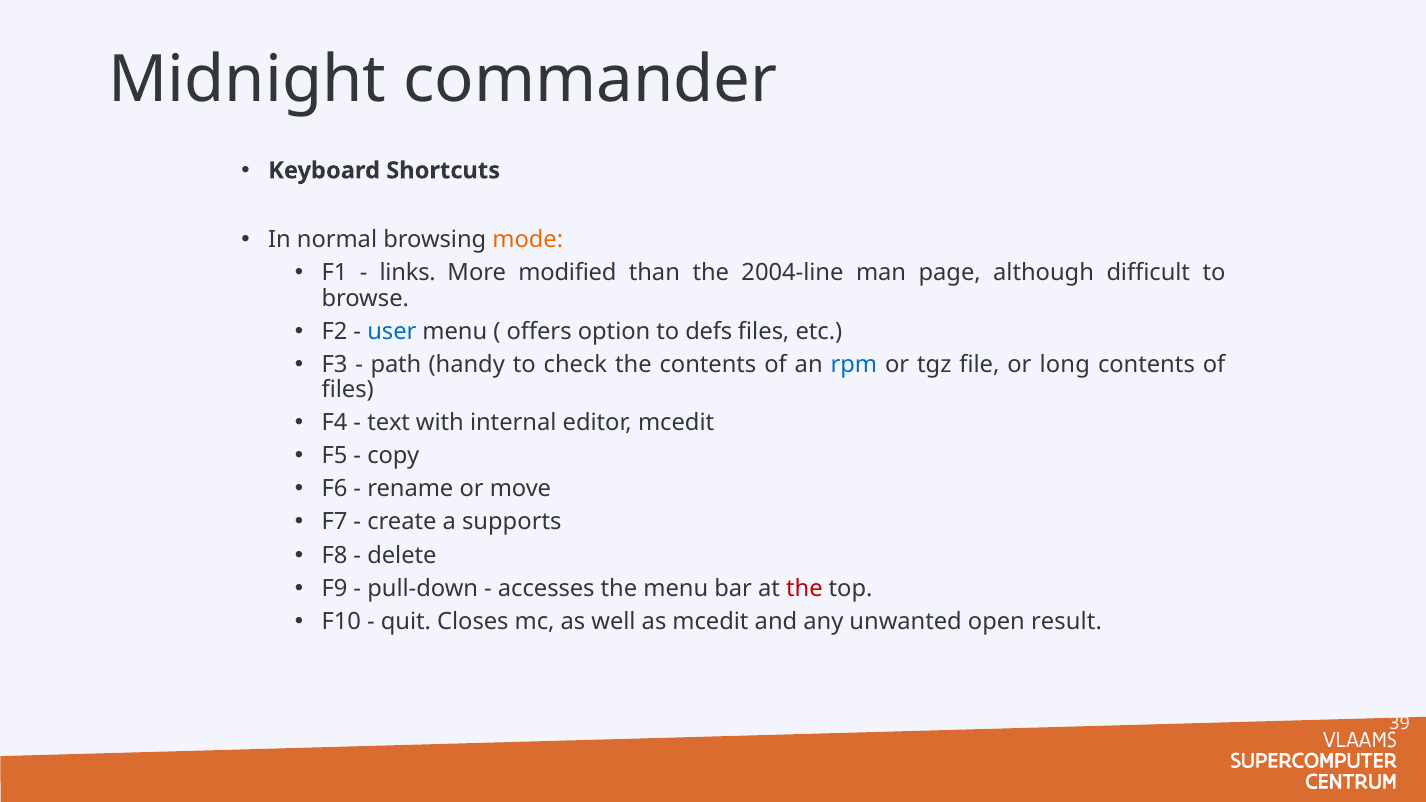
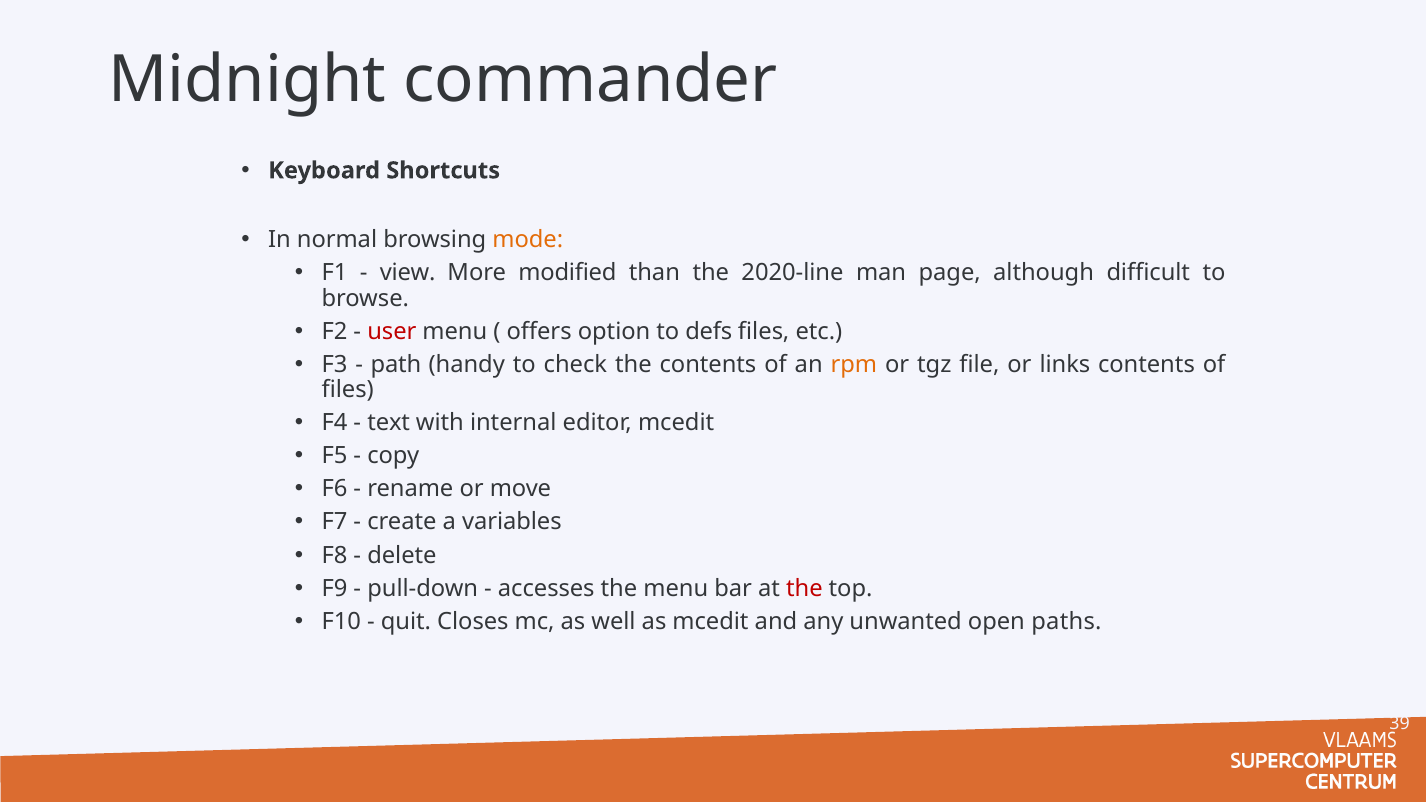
links: links -> view (408, 273)
2004-line: 2004-line -> 2020-line (792, 273)
user colour: blue -> red (392, 331)
rpm colour: blue -> orange (854, 364)
long: long -> links (1065, 364)
supports: supports -> variables (512, 522)
result: result -> paths (1066, 621)
